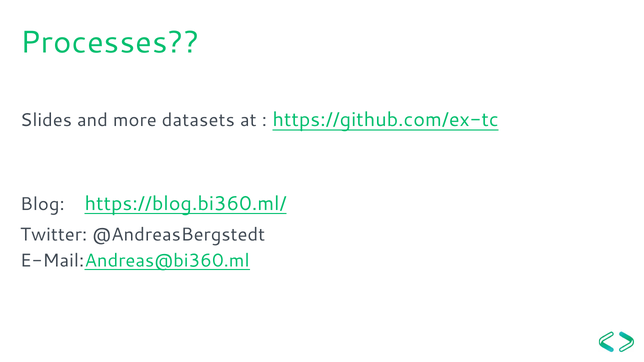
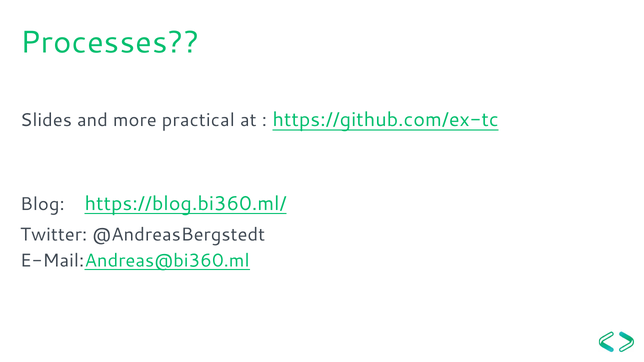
datasets: datasets -> practical (198, 120)
